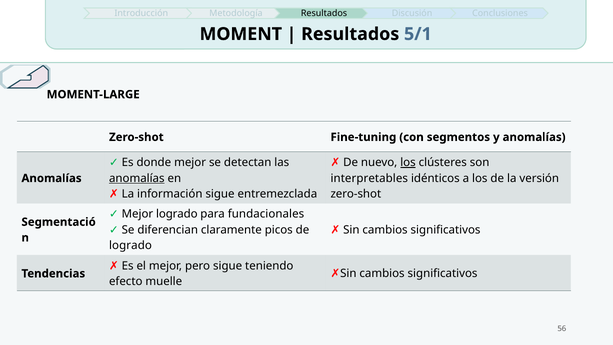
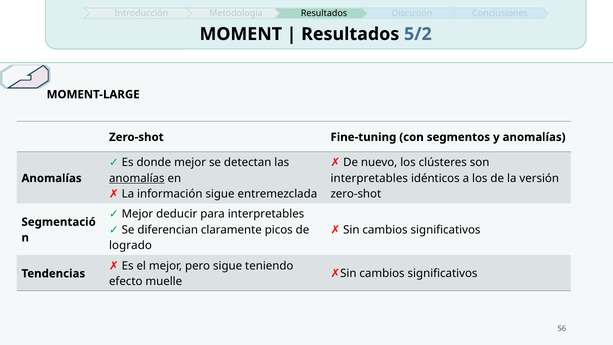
5/1: 5/1 -> 5/2 (418, 34)
los underline: present -> none (408, 163)
Mejor logrado: logrado -> deducir (177, 214)
para fundacionales: fundacionales -> interpretables (266, 214)
